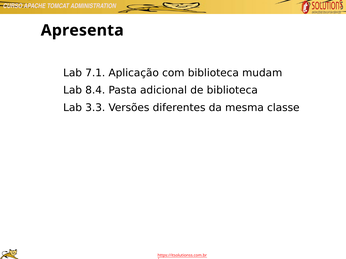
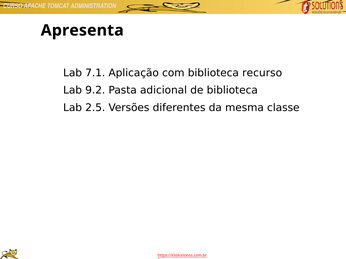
mudam: mudam -> recurso (262, 73)
8.4: 8.4 -> 9.2 (95, 90)
3.3: 3.3 -> 2.5 (95, 108)
